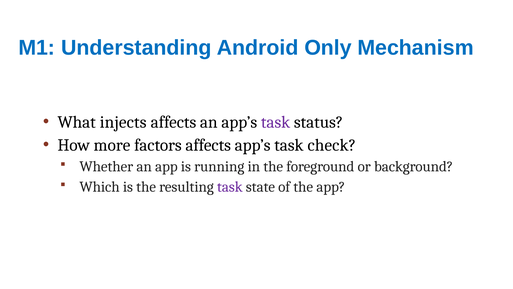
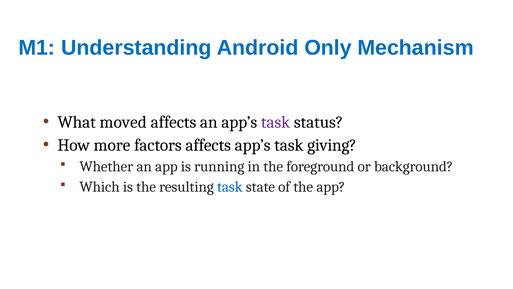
injects: injects -> moved (123, 122)
check: check -> giving (332, 145)
task colour: purple -> blue (230, 187)
